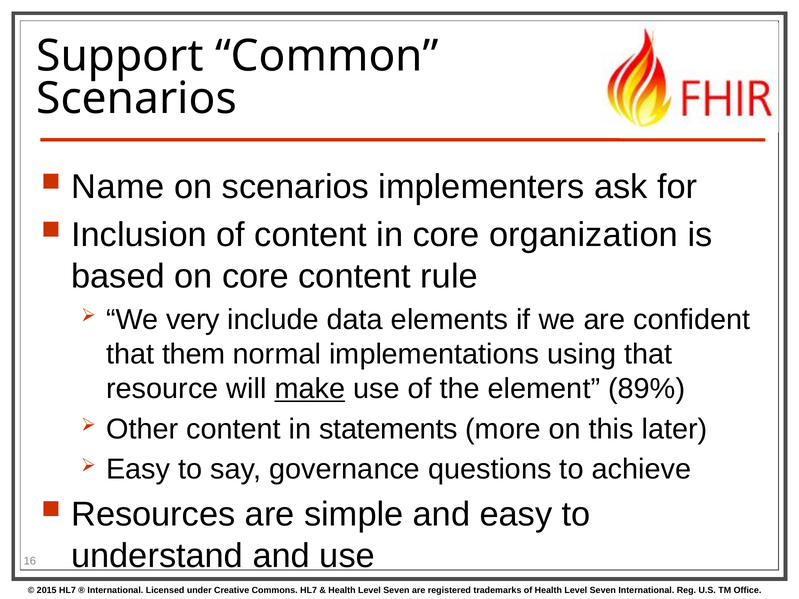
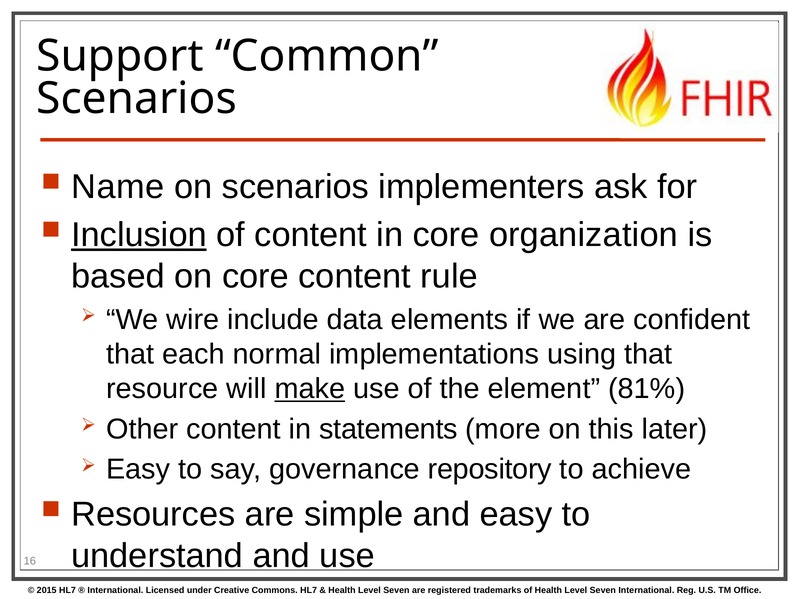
Inclusion underline: none -> present (139, 235)
very: very -> wire (193, 320)
them: them -> each (194, 354)
89%: 89% -> 81% (647, 389)
questions: questions -> repository (490, 470)
